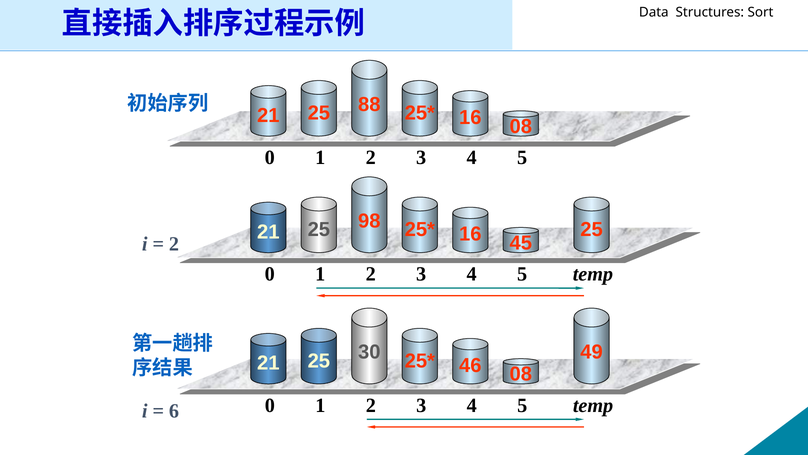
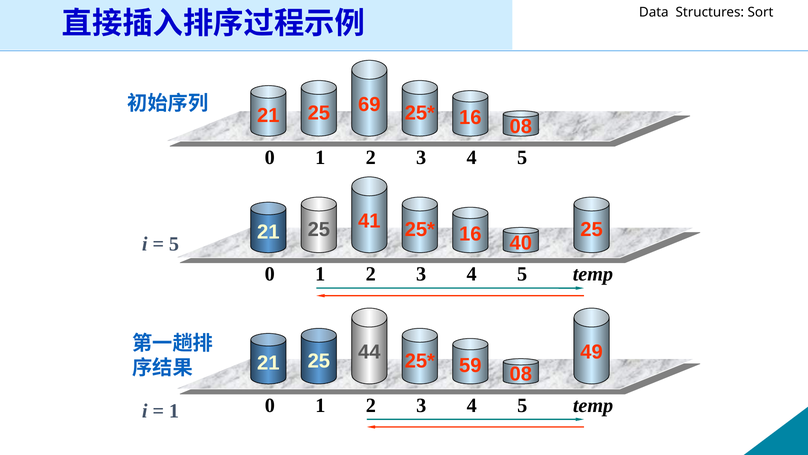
88: 88 -> 69 (369, 104)
98: 98 -> 41 (369, 221)
45: 45 -> 40 (521, 243)
2: 2 -> 5 (174, 244)
30: 30 -> 44 (369, 352)
46: 46 -> 59 (470, 365)
6: 6 -> 1 (174, 410)
